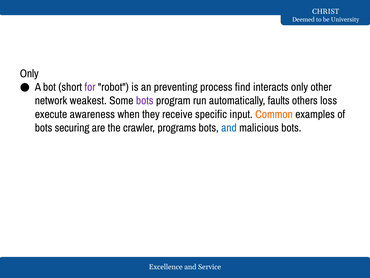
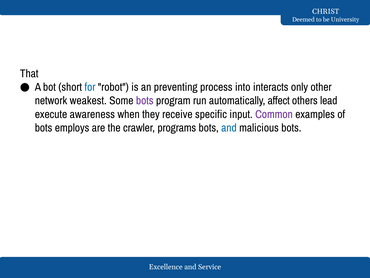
Only: Only -> That (29, 73)
for colour: purple -> blue (90, 87)
find: find -> into (243, 87)
faults: faults -> affect (279, 101)
loss: loss -> lead (329, 101)
Common colour: orange -> purple (274, 114)
securing: securing -> employs (72, 128)
